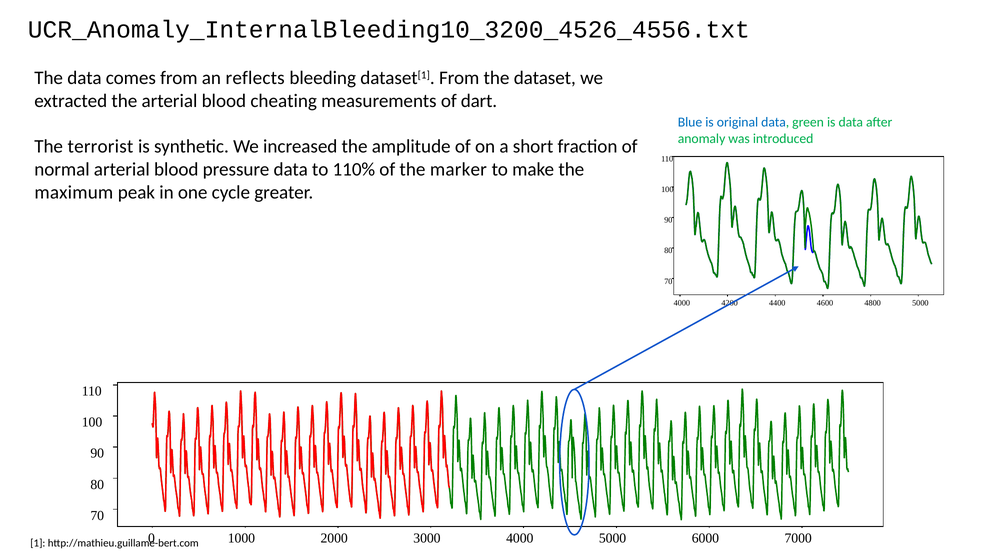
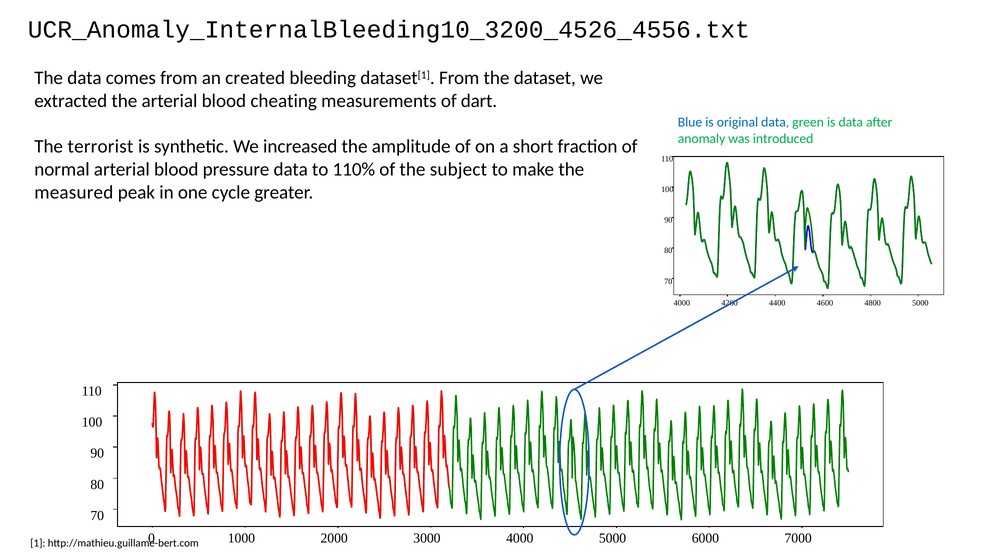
reflects: reflects -> created (255, 78)
marker: marker -> subject (458, 170)
maximum: maximum -> measured (74, 193)
